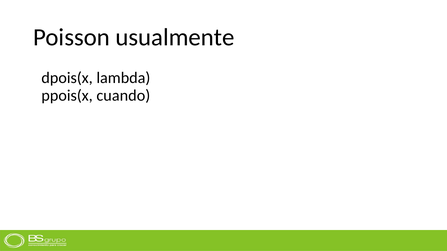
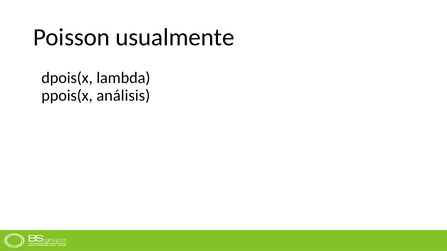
cuando: cuando -> análisis (123, 96)
